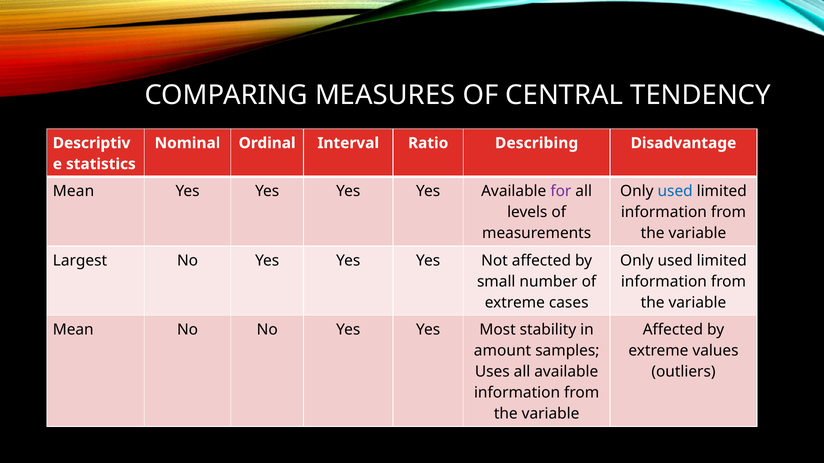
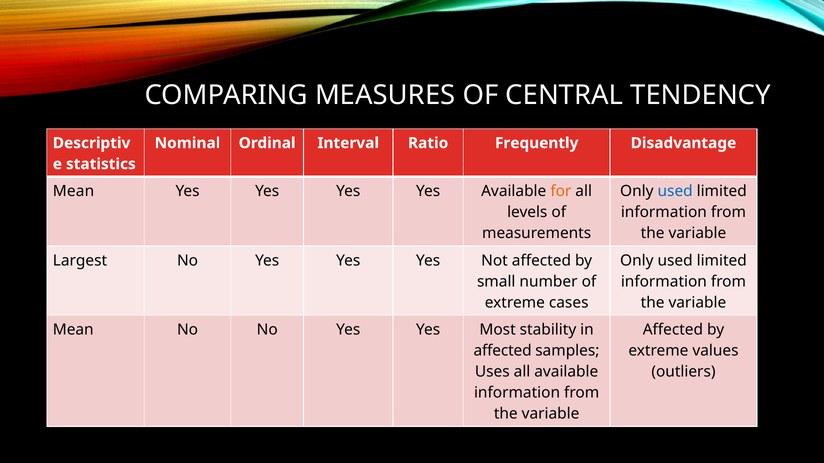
Describing: Describing -> Frequently (537, 143)
for colour: purple -> orange (561, 191)
amount: amount -> affected (503, 351)
